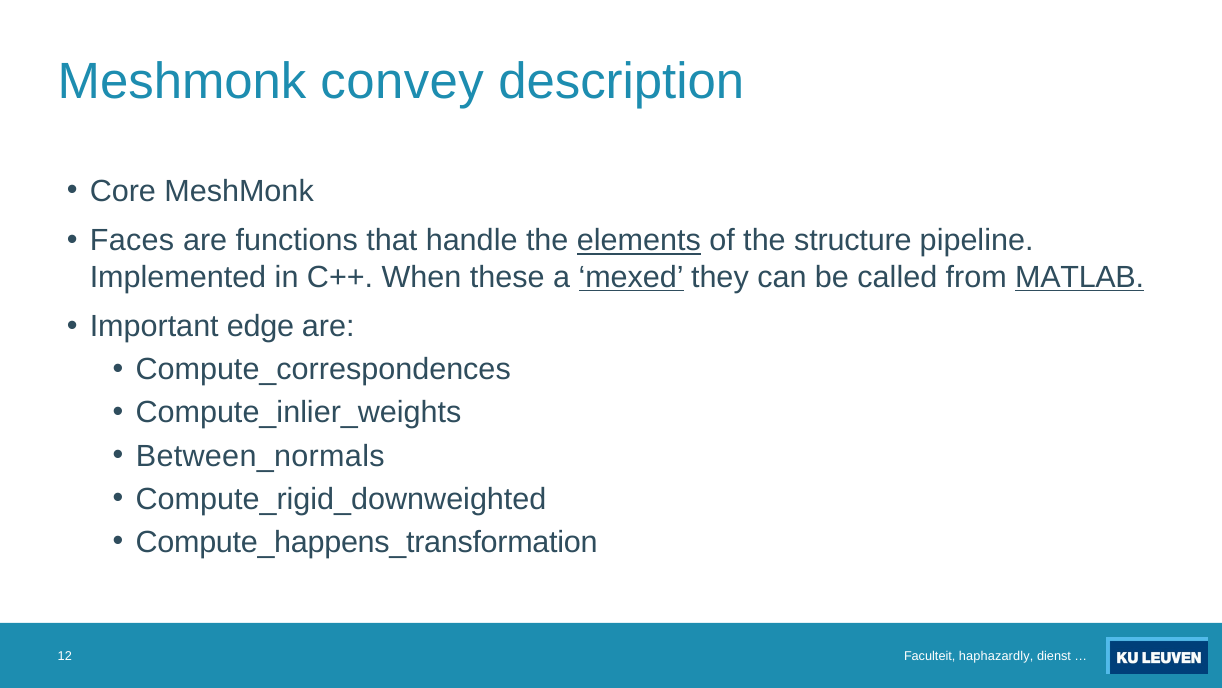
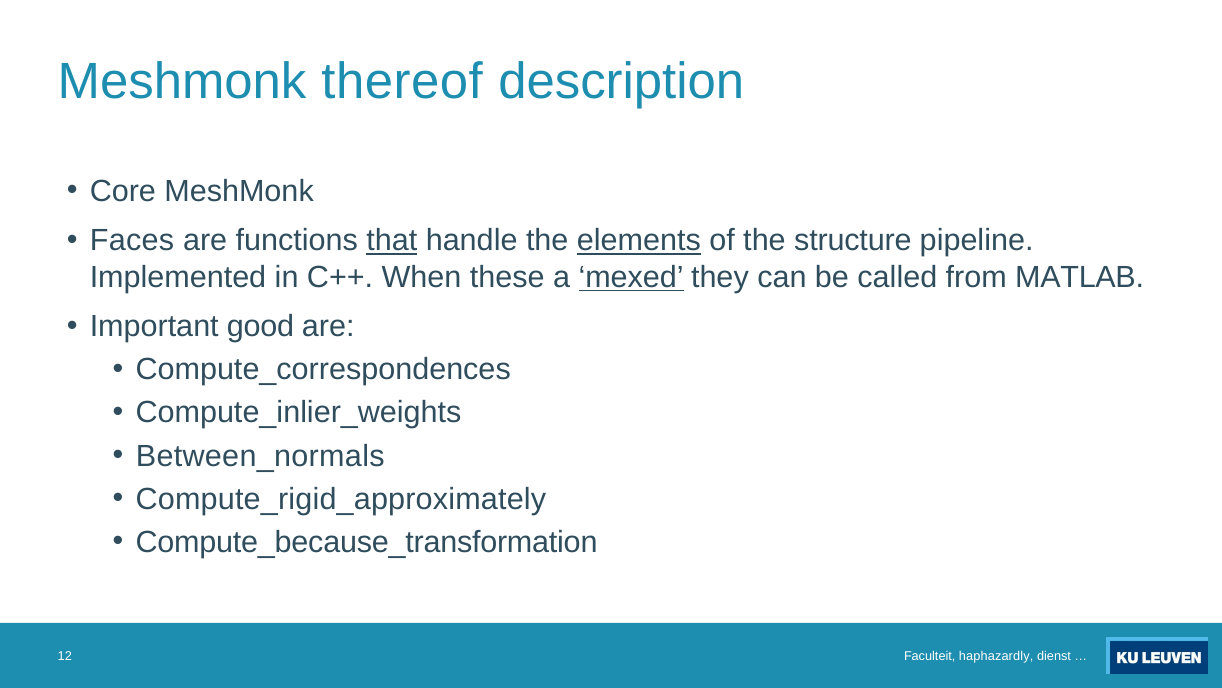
convey: convey -> thereof (402, 82)
that underline: none -> present (392, 240)
MATLAB underline: present -> none (1080, 277)
edge: edge -> good (260, 326)
Compute_rigid_downweighted: Compute_rigid_downweighted -> Compute_rigid_approximately (341, 499)
Compute_happens_transformation: Compute_happens_transformation -> Compute_because_transformation (367, 542)
